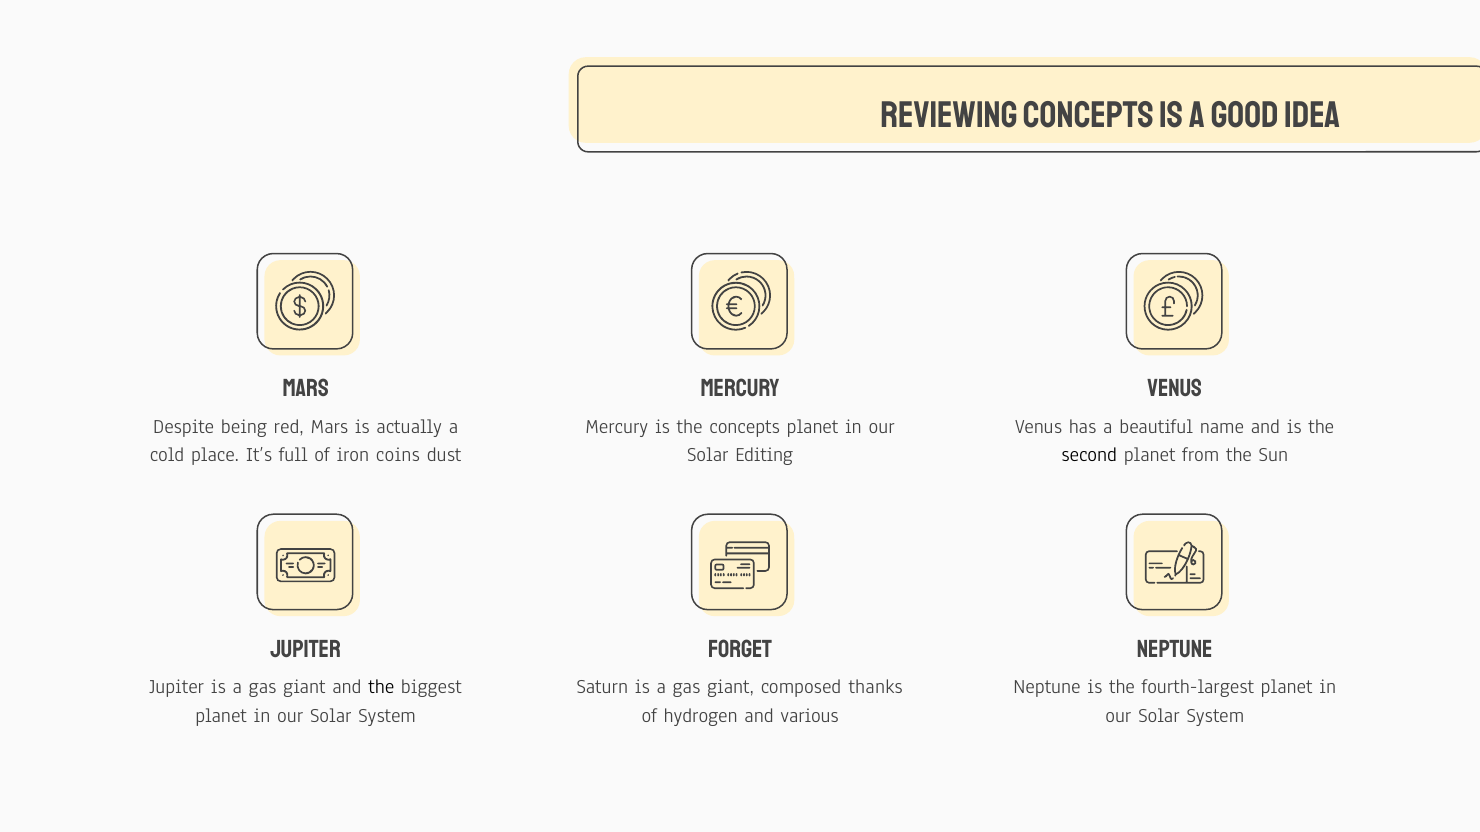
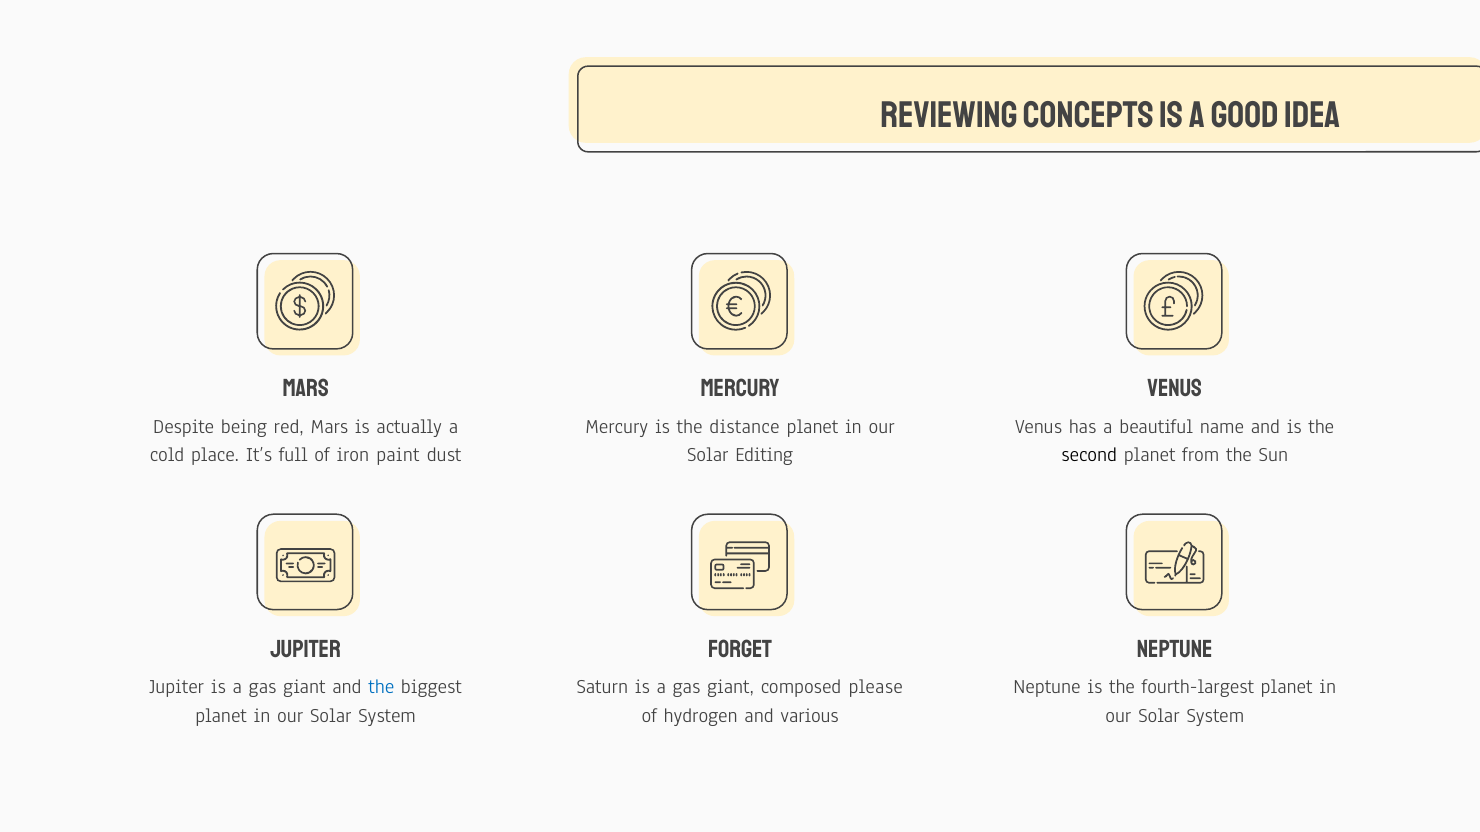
the concepts: concepts -> distance (744, 427)
coins: coins -> paint (398, 455)
the colour: black -> blue (381, 688)
thanks: thanks -> please (876, 688)
